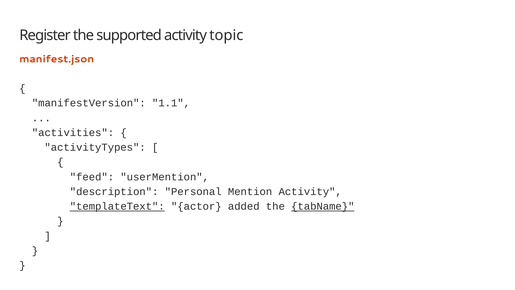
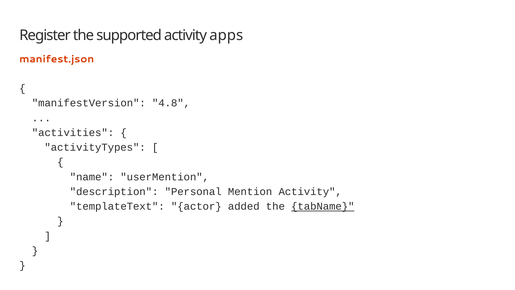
topic: topic -> apps (226, 35)
1.1: 1.1 -> 4.8 (171, 103)
feed: feed -> name (92, 177)
templateText underline: present -> none (117, 206)
